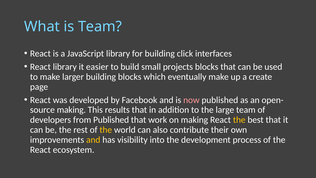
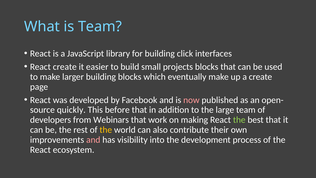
React library: library -> create (65, 67)
making: making -> quickly (71, 110)
results: results -> before (117, 110)
from Published: Published -> Webinars (111, 120)
the colour: yellow -> light green (239, 120)
and colour: yellow -> pink (93, 140)
